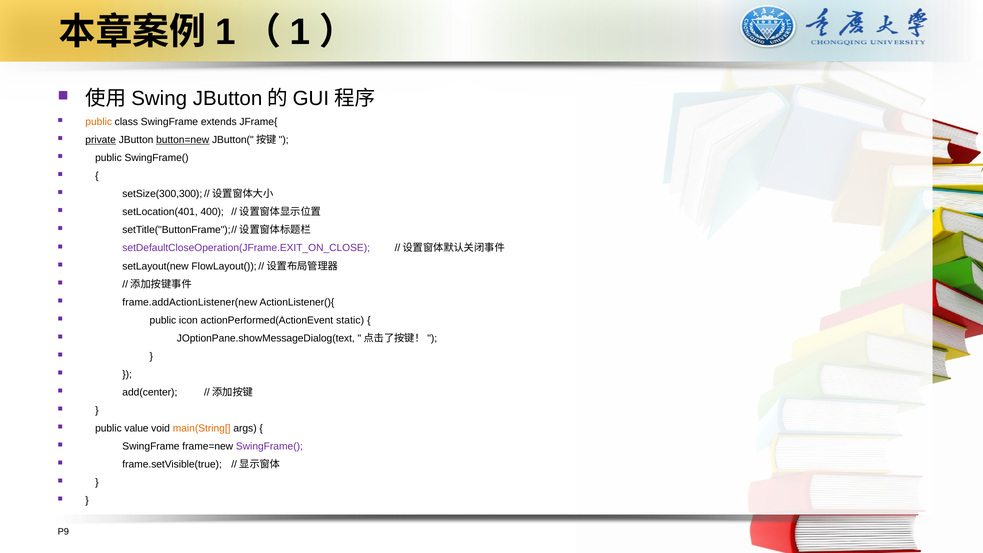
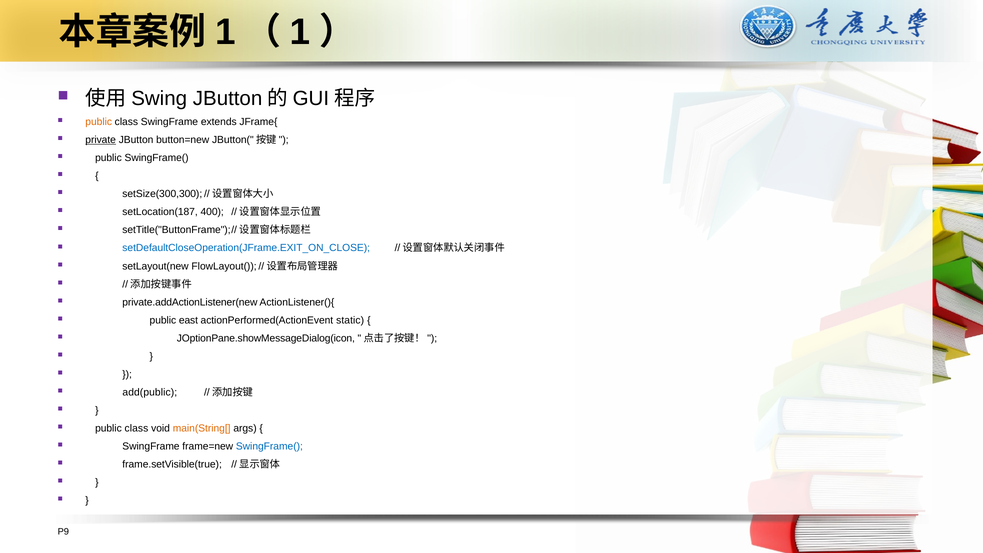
button=new underline: present -> none (183, 140)
setLocation(401: setLocation(401 -> setLocation(187 (160, 212)
setDefaultCloseOperation(JFrame.EXIT_ON_CLOSE colour: purple -> blue (246, 248)
frame.addActionListener(new: frame.addActionListener(new -> private.addActionListener(new (190, 302)
icon: icon -> east (188, 320)
JOptionPane.showMessageDialog(text: JOptionPane.showMessageDialog(text -> JOptionPane.showMessageDialog(icon (266, 338)
add(center: add(center -> add(public (150, 392)
value: value -> class (136, 428)
SwingFrame( colour: purple -> blue (269, 446)
